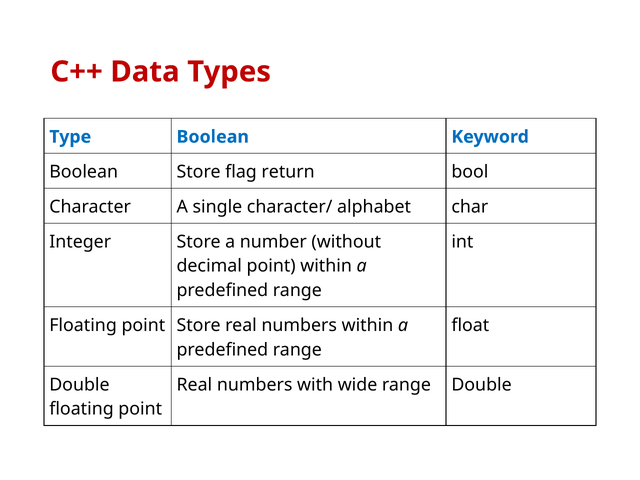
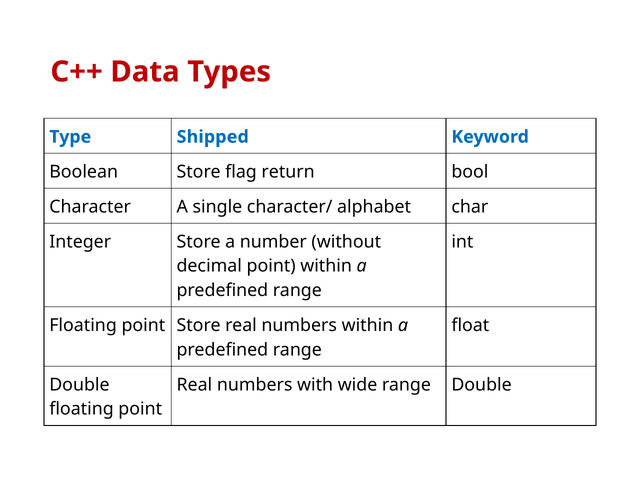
Type Boolean: Boolean -> Shipped (213, 137)
